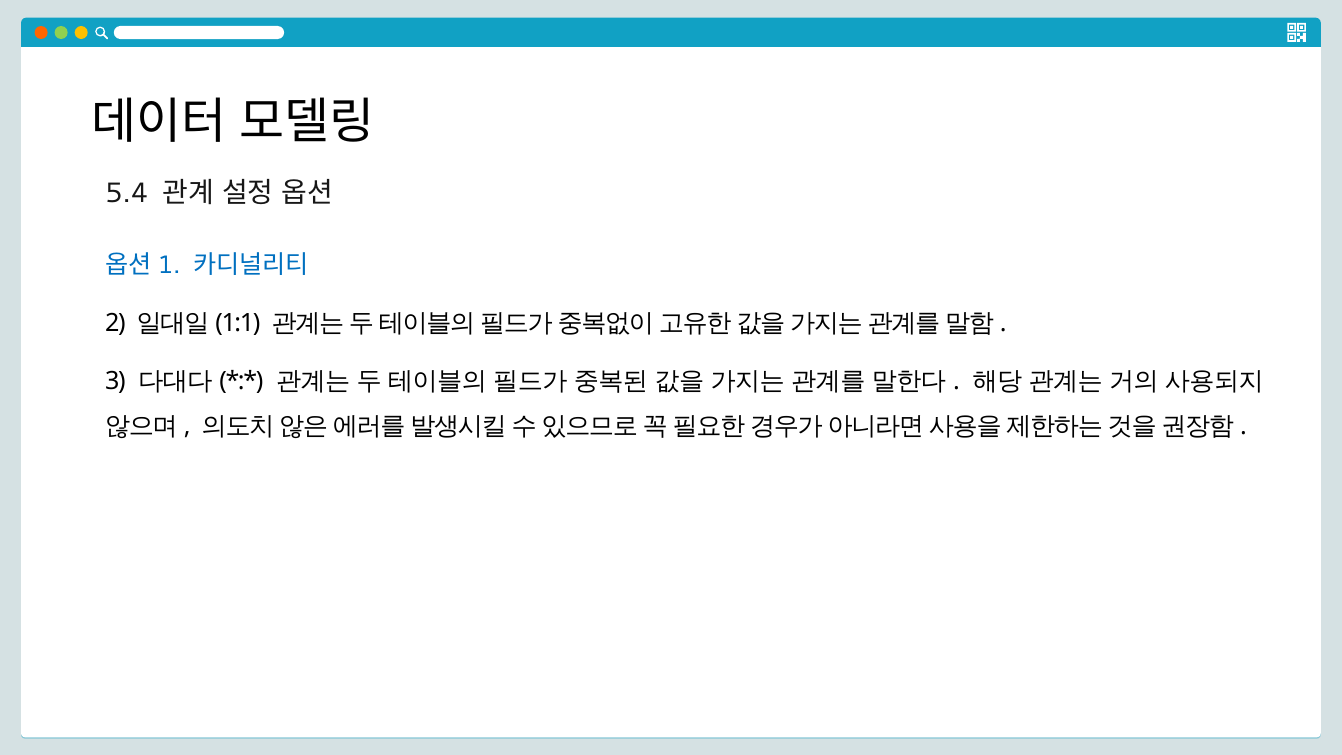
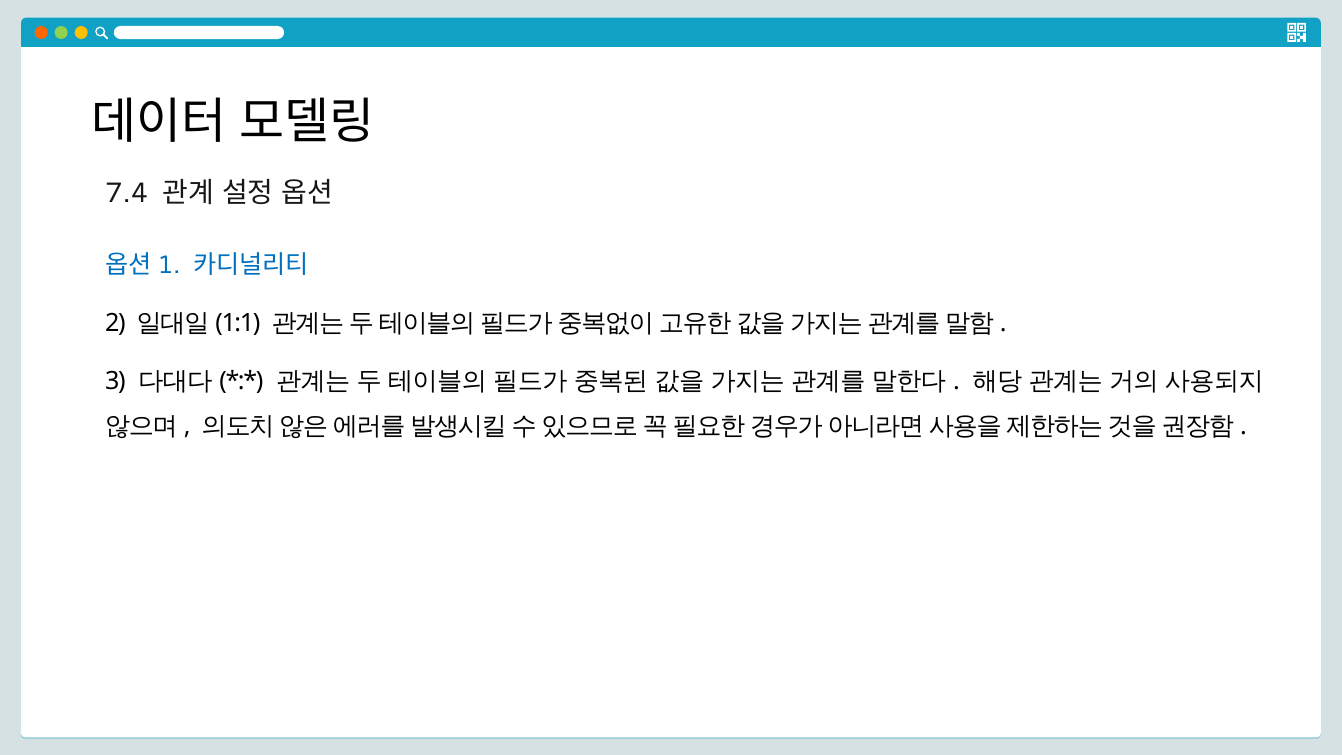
5.4: 5.4 -> 7.4 (127, 193)
